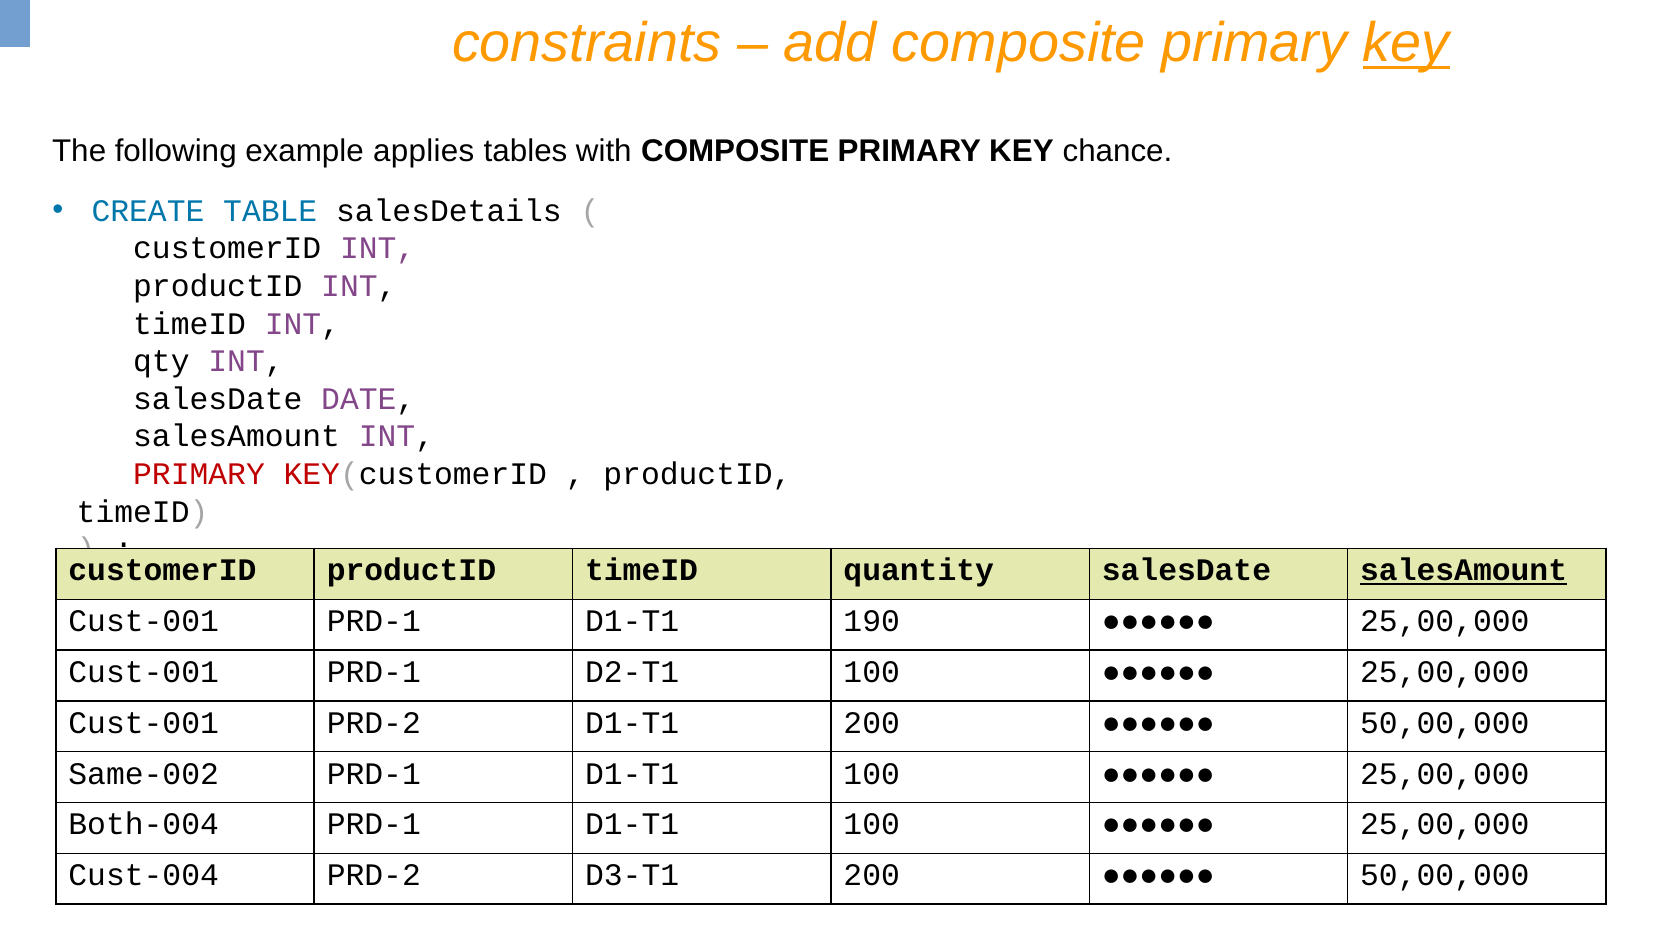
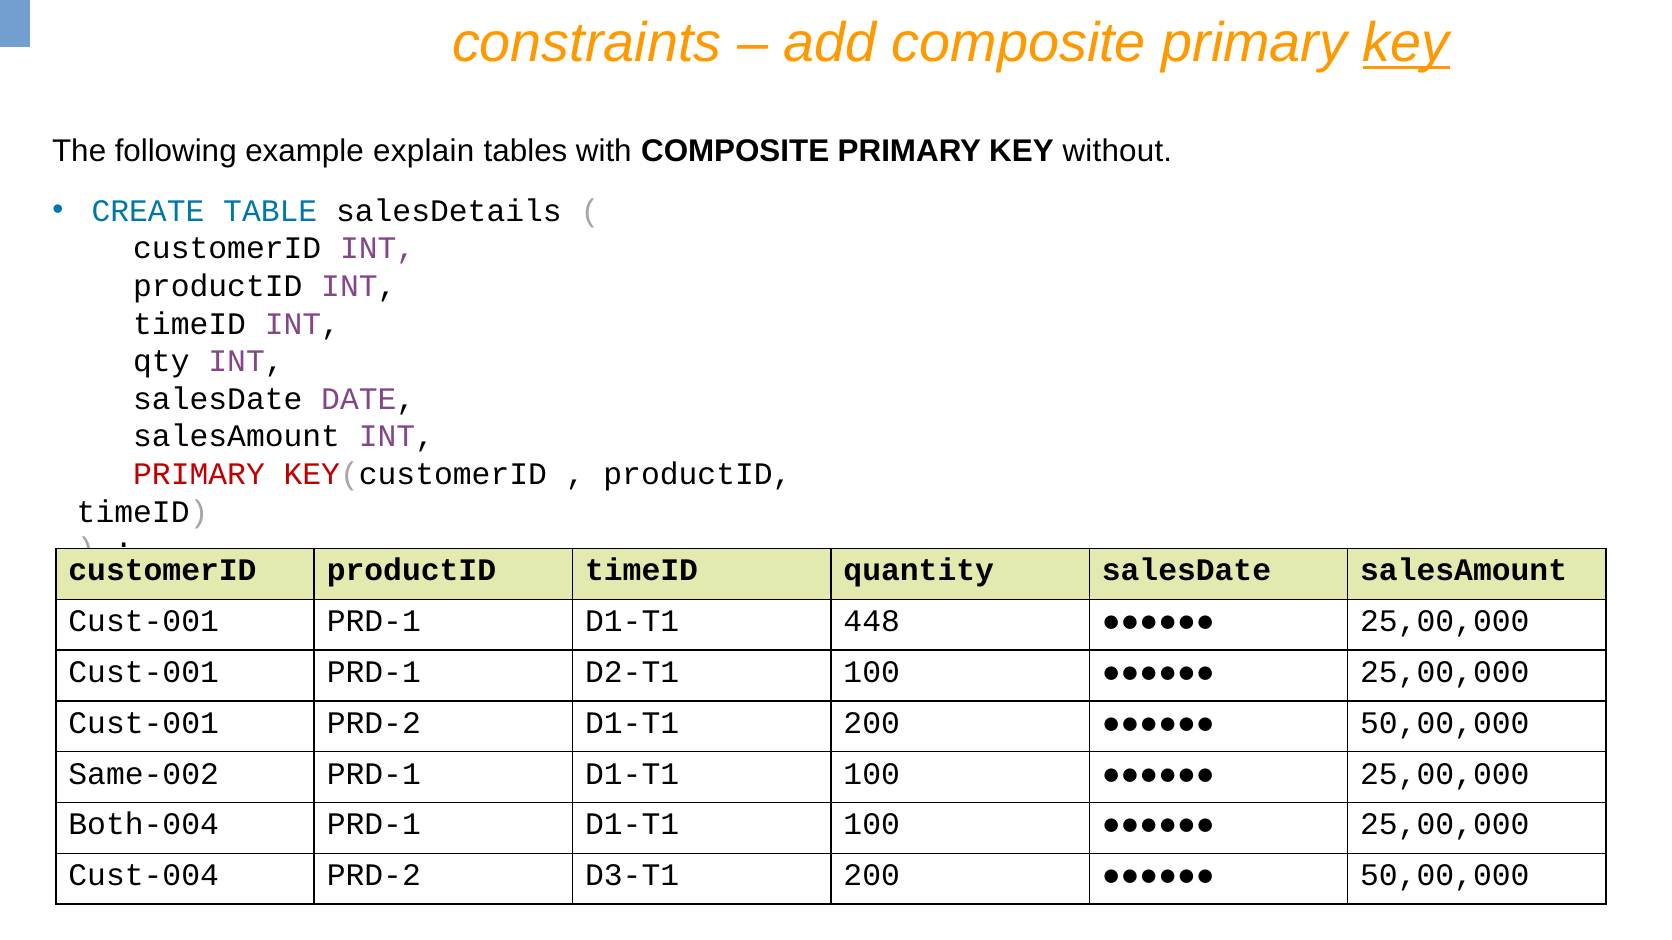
applies: applies -> explain (424, 152)
chance: chance -> without (1117, 152)
salesAmount underline: present -> none (1464, 571)
190: 190 -> 448 (872, 622)
